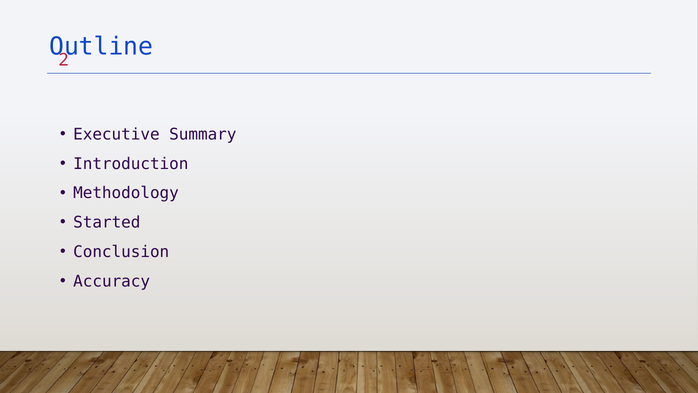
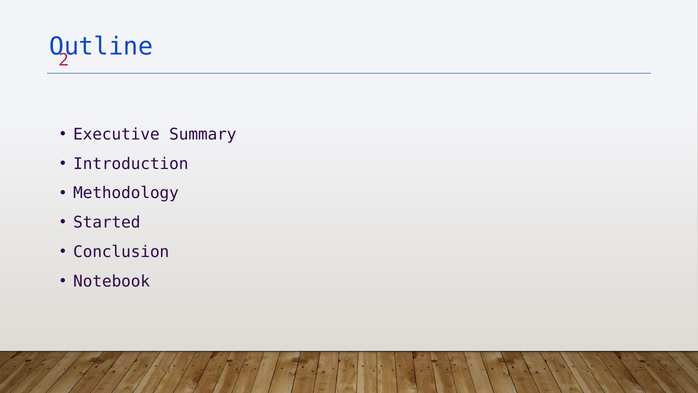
Accuracy: Accuracy -> Notebook (112, 281)
